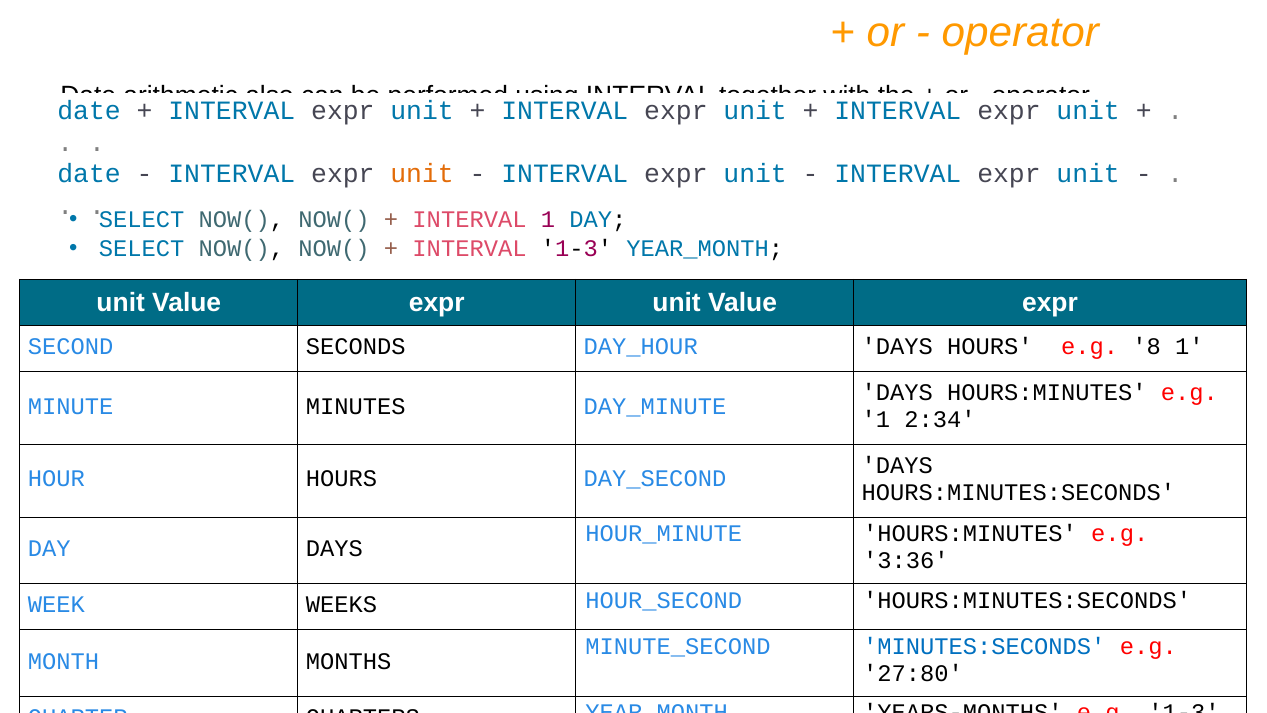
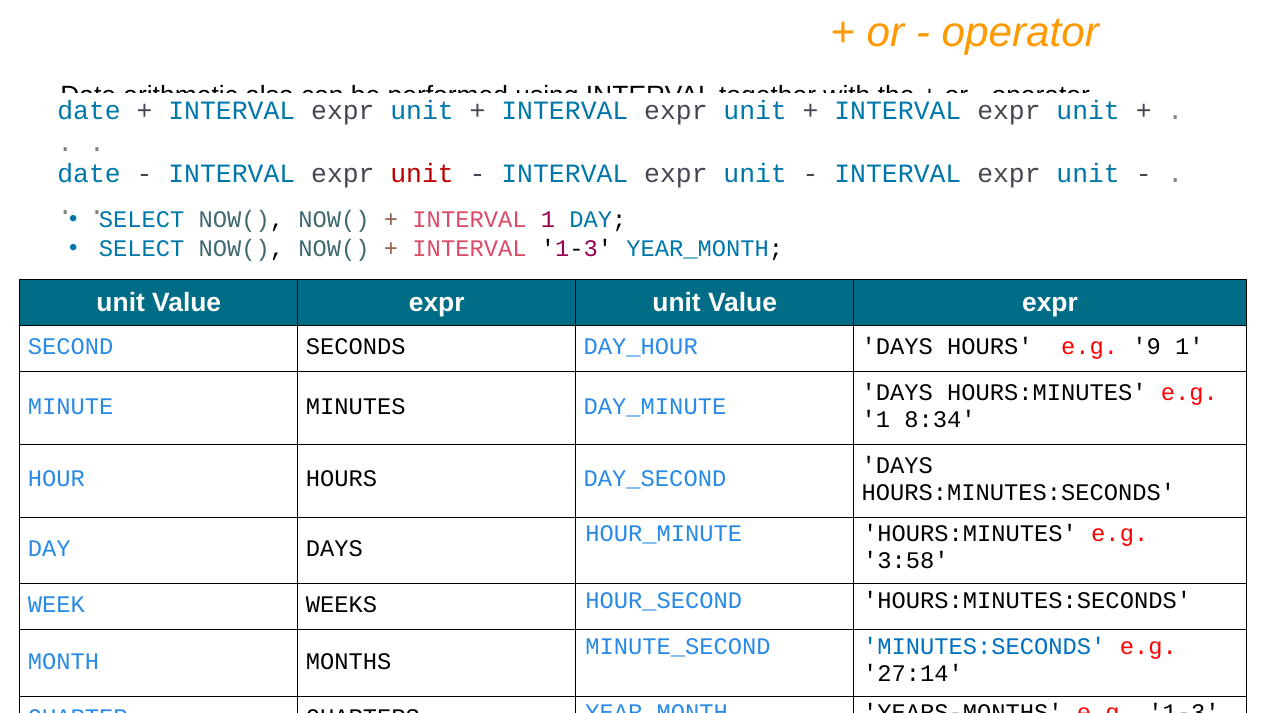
unit colour: orange -> red (422, 174)
8: 8 -> 9 (1147, 347)
2:34: 2:34 -> 8:34 (940, 420)
3:36: 3:36 -> 3:58 (906, 561)
27:80: 27:80 -> 27:14 (913, 673)
